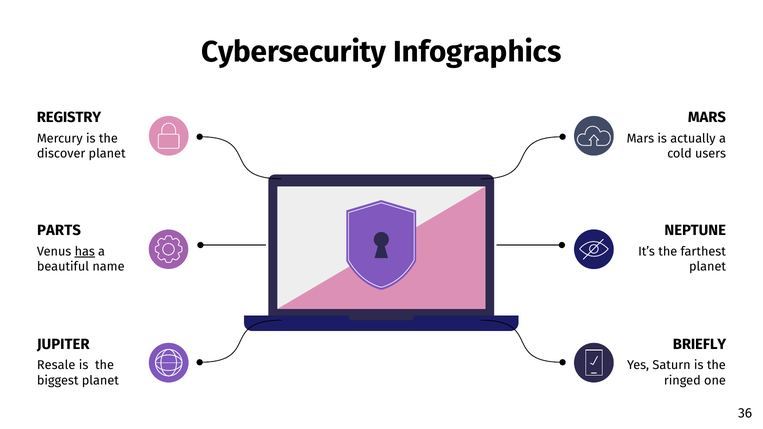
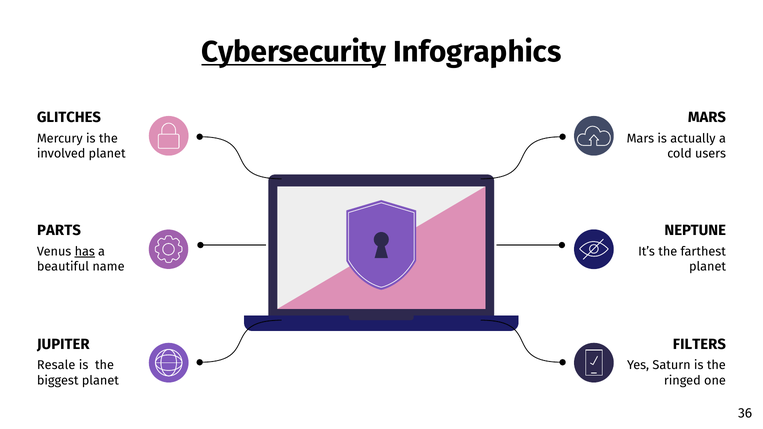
Cybersecurity underline: none -> present (294, 52)
REGISTRY: REGISTRY -> GLITCHES (69, 118)
discover: discover -> involved (61, 154)
BRIEFLY: BRIEFLY -> FILTERS (699, 344)
